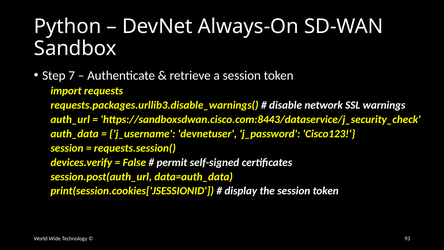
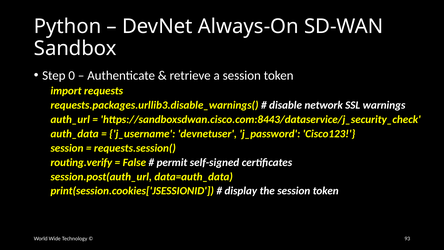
7: 7 -> 0 (72, 75)
devices.verify: devices.verify -> routing.verify (81, 162)
